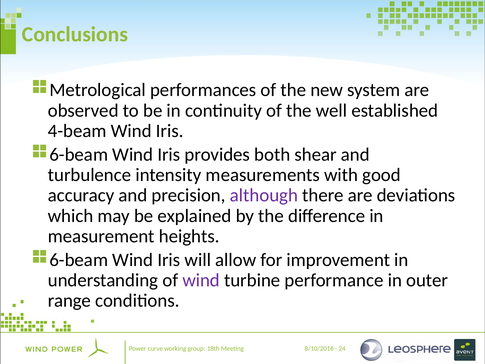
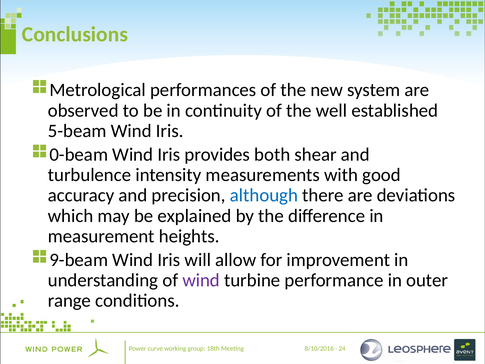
4-beam: 4-beam -> 5-beam (77, 131)
6-beam: 6-beam -> 0-beam (79, 155)
although colour: purple -> blue (264, 195)
6-beam: 6-beam -> 9-beam (79, 260)
